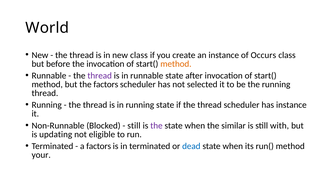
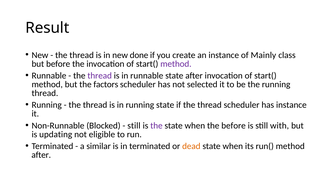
World: World -> Result (47, 28)
new class: class -> done (139, 55)
Occurs: Occurs -> Mainly (263, 55)
method colour: orange -> purple (176, 64)
the similar: similar -> before (234, 126)
a factors: factors -> similar (99, 146)
dead colour: blue -> orange (191, 146)
your: your -> after (41, 155)
